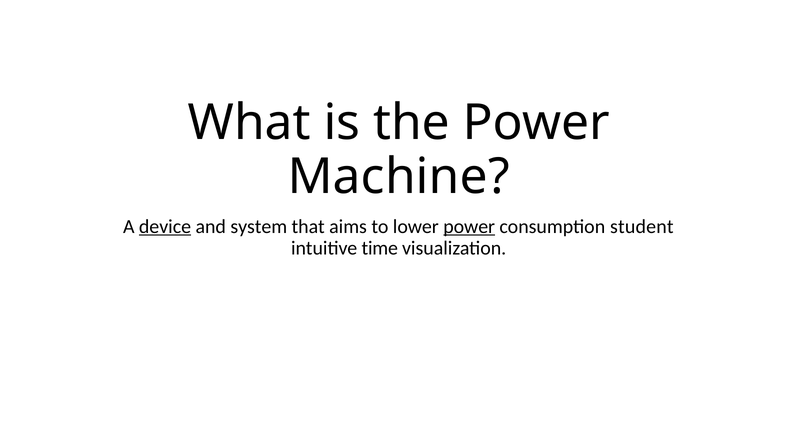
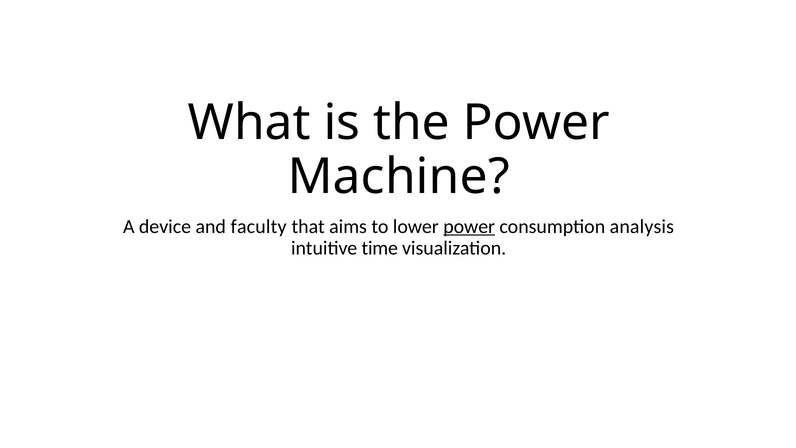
device underline: present -> none (165, 226)
system: system -> faculty (259, 226)
student: student -> analysis (642, 226)
